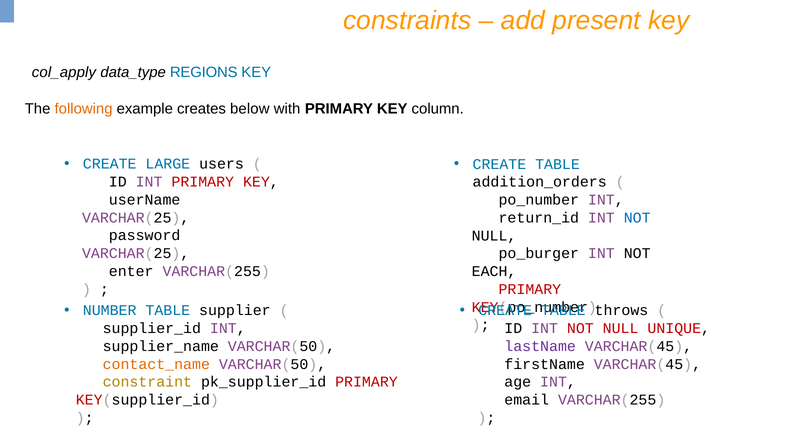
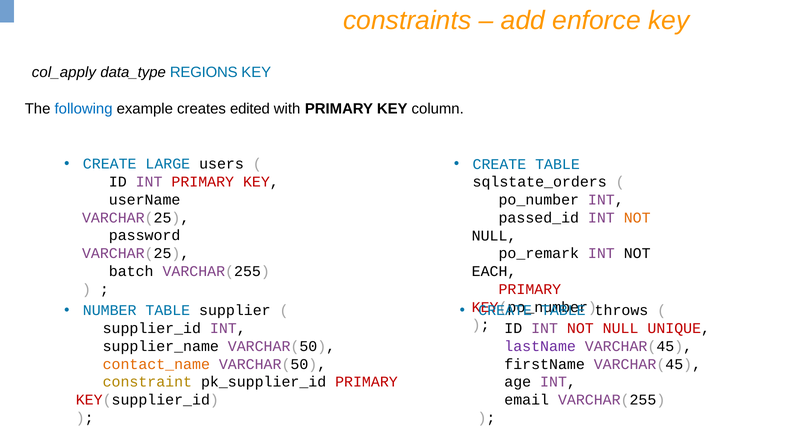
present: present -> enforce (597, 21)
following colour: orange -> blue (84, 109)
below: below -> edited (250, 109)
addition_orders: addition_orders -> sqlstate_orders (540, 182)
return_id: return_id -> passed_id (539, 218)
NOT colour: blue -> orange (637, 218)
po_burger: po_burger -> po_remark (539, 254)
enter: enter -> batch (131, 271)
